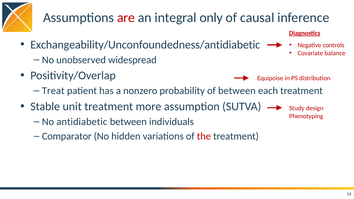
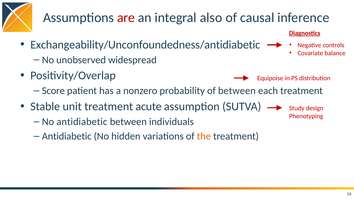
only: only -> also (211, 18)
Treat: Treat -> Score (53, 91)
more: more -> acute (149, 107)
Comparator: Comparator -> Antidiabetic (67, 136)
the colour: red -> orange (204, 136)
